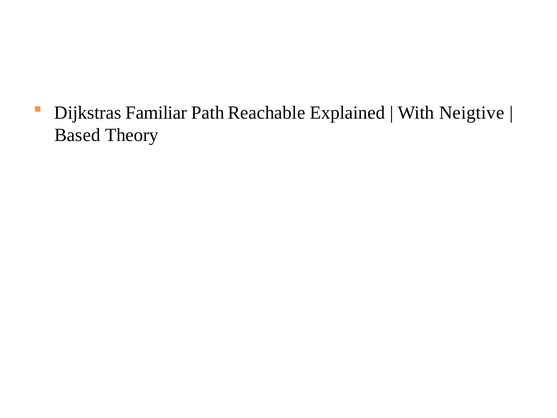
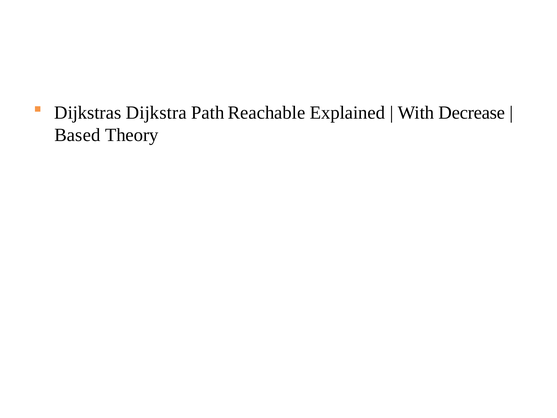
Familiar: Familiar -> Dijkstra (156, 113)
Neigtive: Neigtive -> Decrease (472, 113)
